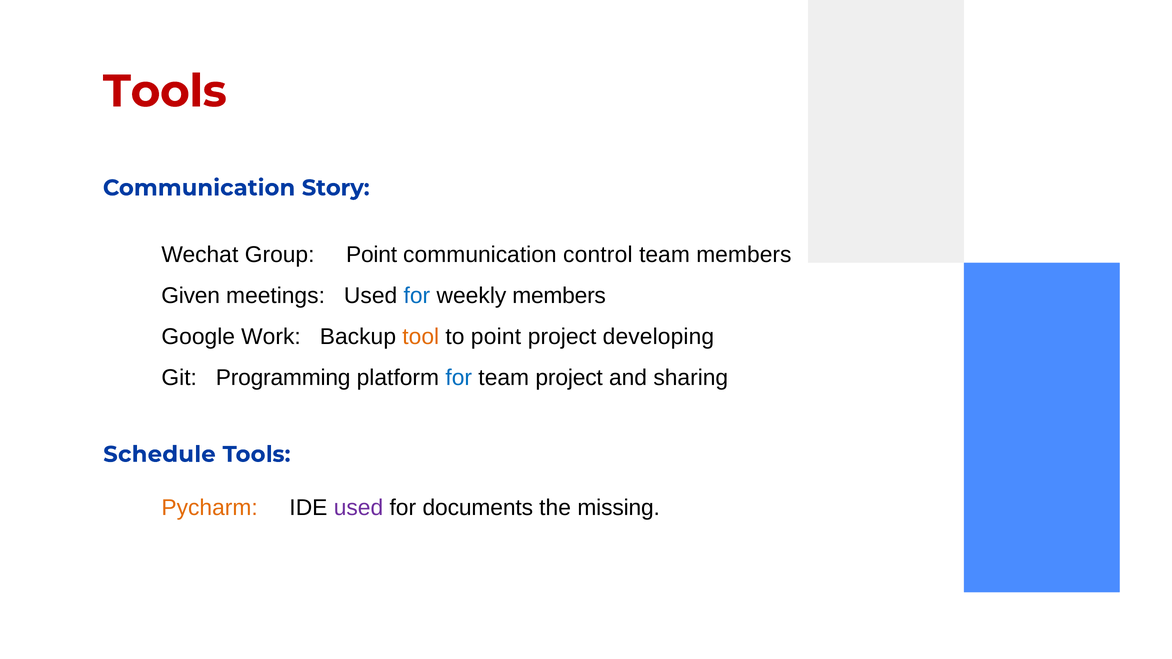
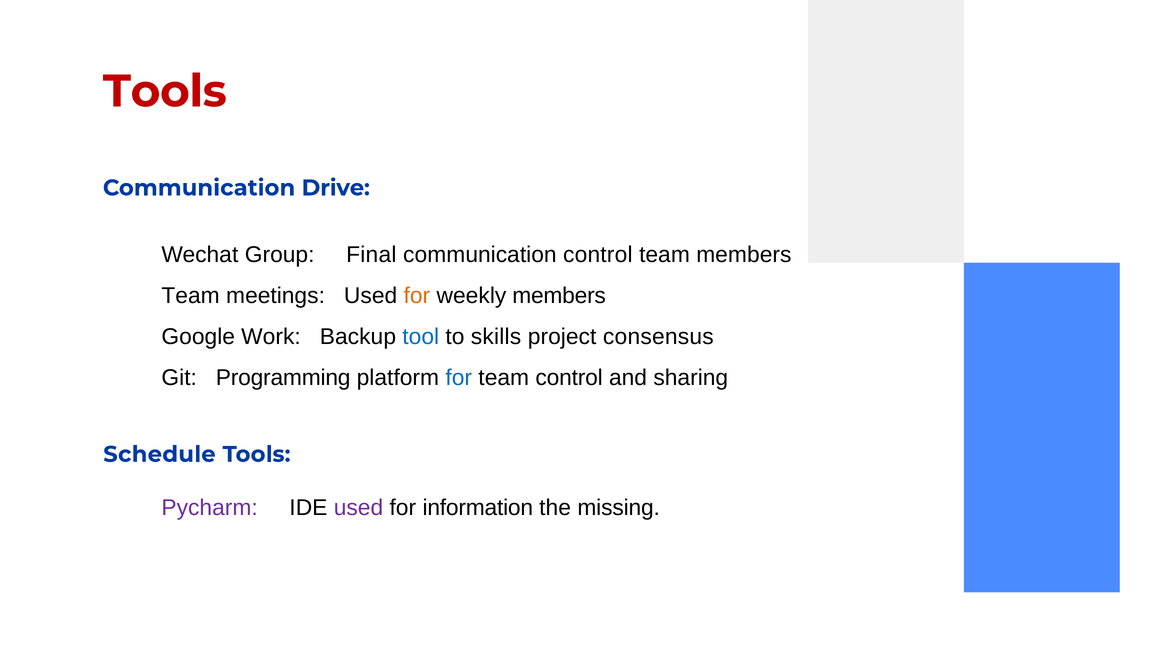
Story: Story -> Drive (336, 188)
Group Point: Point -> Final (371, 255)
Given: Given -> Team (191, 296)
for colour: blue -> orange (417, 296)
tool colour: orange -> blue (421, 337)
to point: point -> skills (496, 337)
developing: developing -> consensus (658, 337)
team project: project -> control (569, 378)
Pycharm colour: orange -> purple (210, 508)
documents: documents -> information (478, 508)
